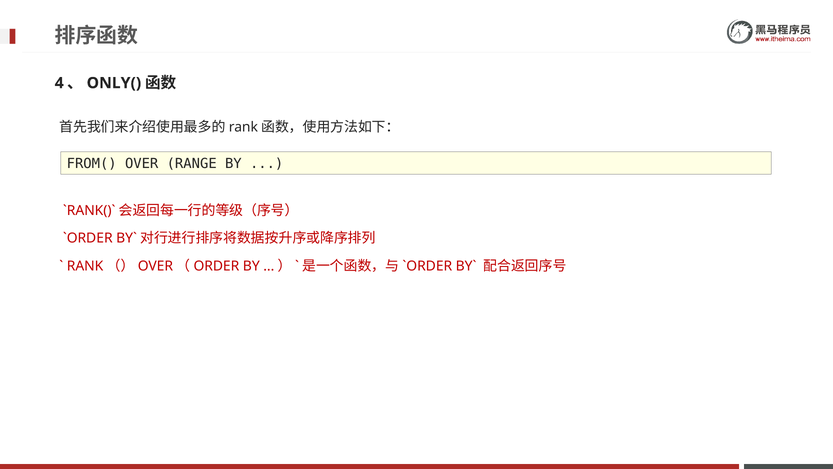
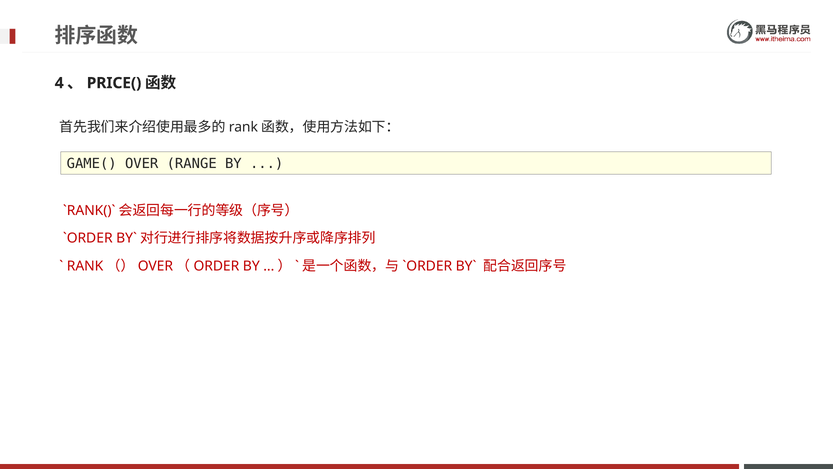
ONLY(: ONLY( -> PRICE( (114, 83)
FROM(: FROM( -> GAME( (92, 164)
